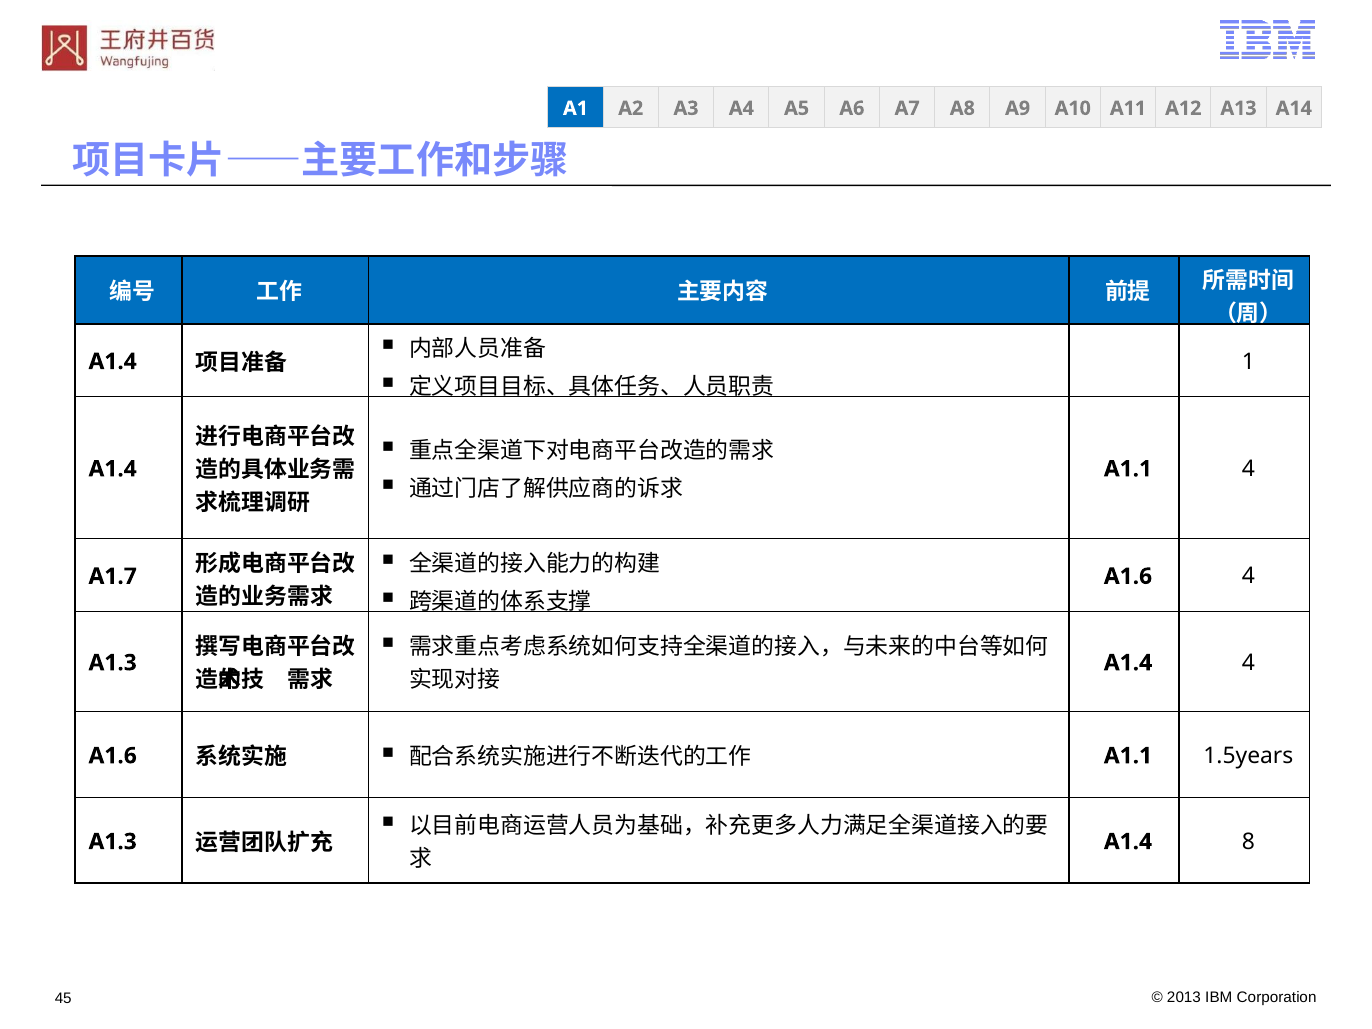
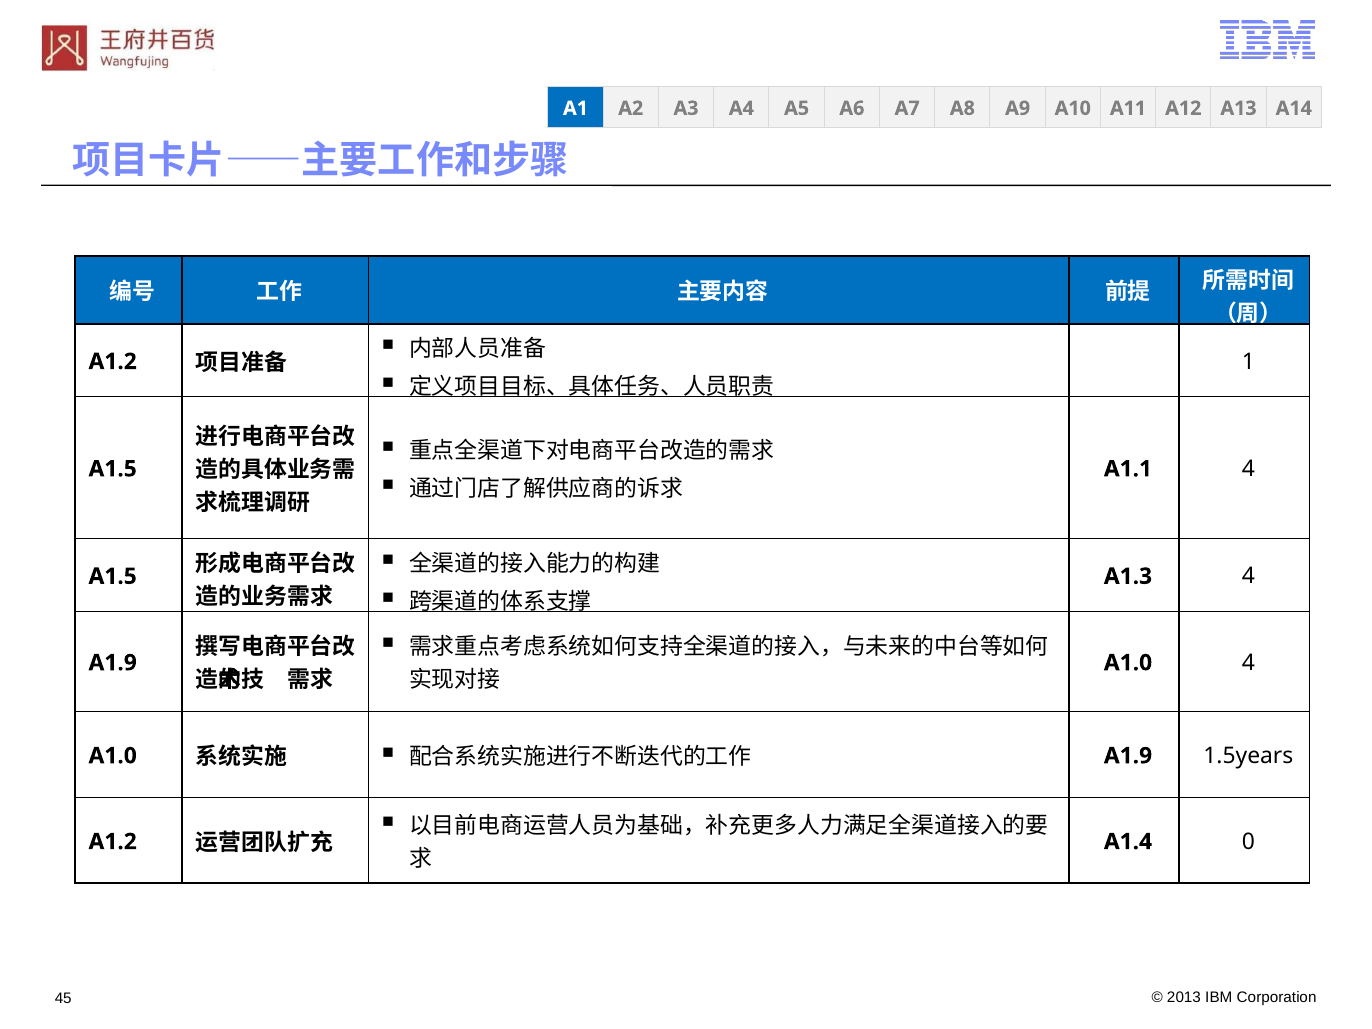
A1.4: A1.4 -> A1.2 (113, 361)
A1.4: A1.4 -> A1.5 (113, 469)
A1.7: A1.7 -> A1.5 (113, 576)
A1.6: A1.6 -> A1.3 (1128, 576)
A1.3: A1.3 -> A1.9 (113, 663)
A1.4: A1.4 -> A1.0 (1128, 663)
A1.6: A1.6 -> A1.0 (113, 756)
A1.1: A1.1 -> A1.9 (1128, 756)
A1.3: A1.3 -> A1.2 (113, 842)
8: 8 -> 0 (1248, 842)
